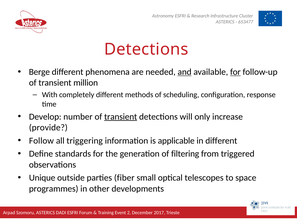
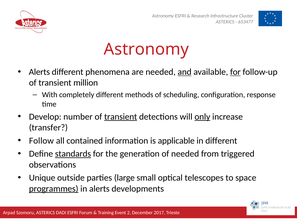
Detections: Detections -> Astronomy (146, 49)
Berge: Berge -> Alerts (39, 72)
only underline: none -> present (202, 117)
provide: provide -> transfer (48, 128)
triggering: triggering -> contained (85, 141)
standards underline: none -> present (73, 154)
of filtering: filtering -> needed (185, 154)
fiber: fiber -> large (124, 178)
programmes underline: none -> present (54, 189)
in other: other -> alerts (99, 189)
